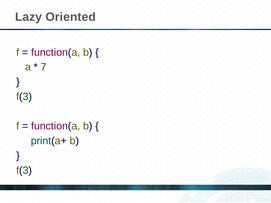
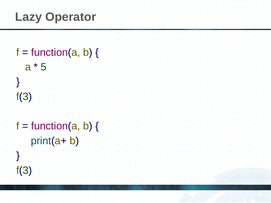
Oriented: Oriented -> Operator (71, 17)
7: 7 -> 5 (44, 67)
